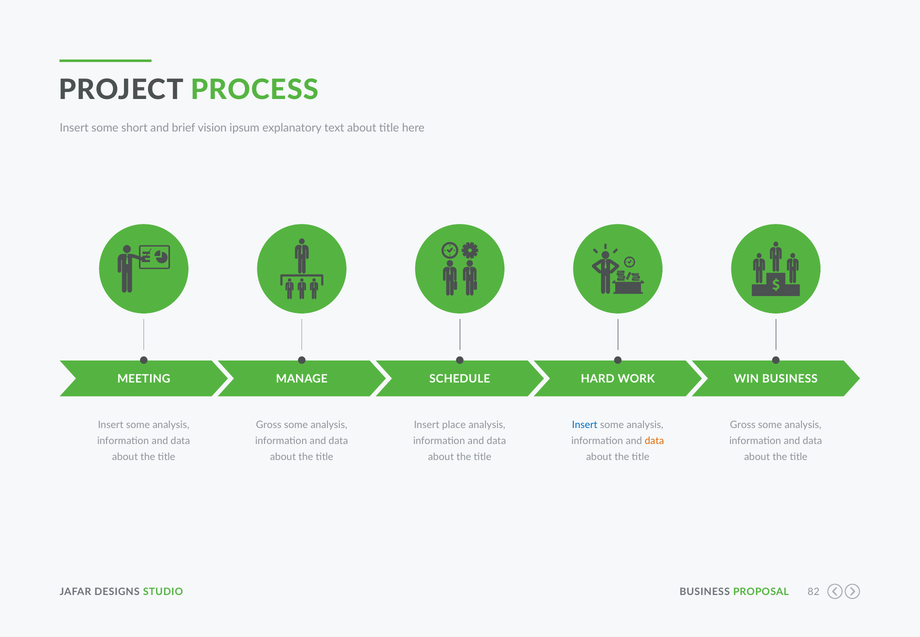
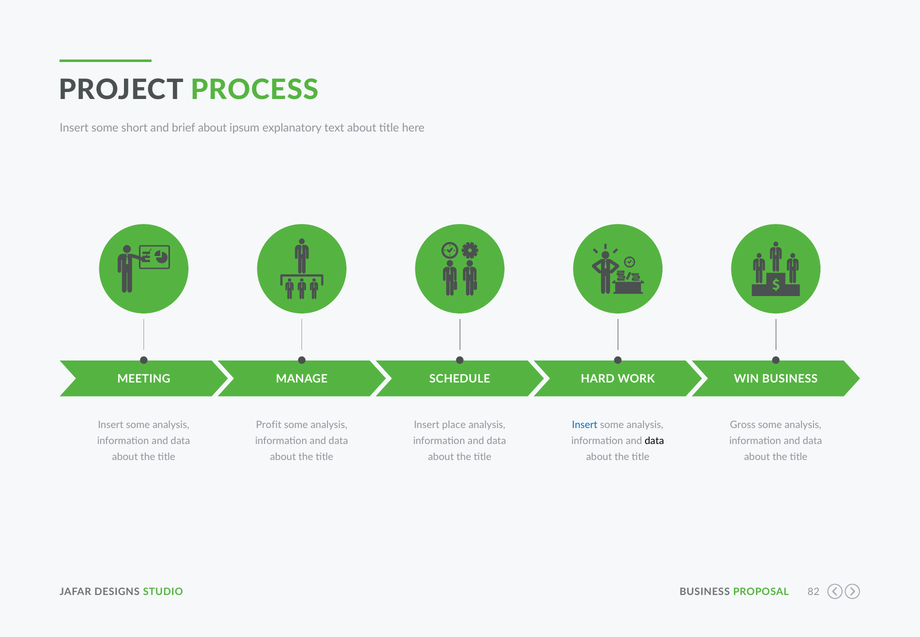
brief vision: vision -> about (212, 128)
Gross: Gross -> Profit (269, 425)
data colour: orange -> black (654, 441)
